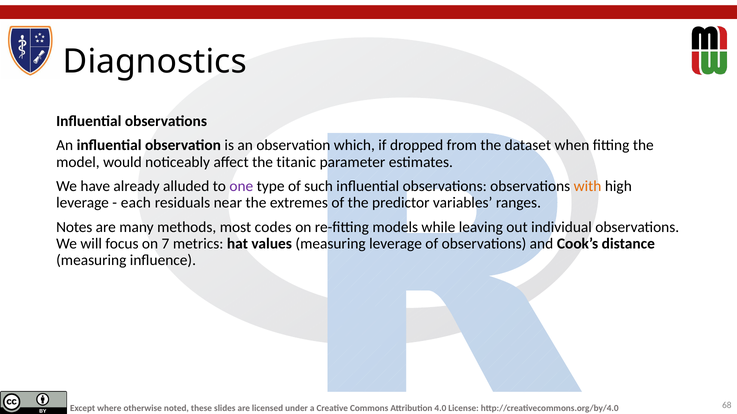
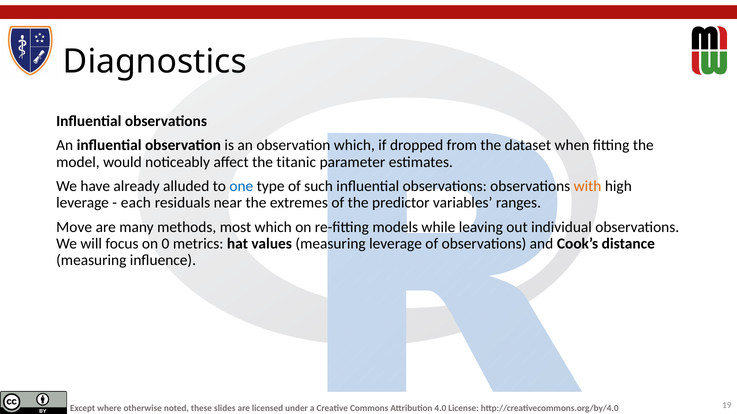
one colour: purple -> blue (241, 186)
Notes: Notes -> Move (74, 227)
most codes: codes -> which (273, 227)
7: 7 -> 0 (165, 244)
68: 68 -> 19 (727, 406)
